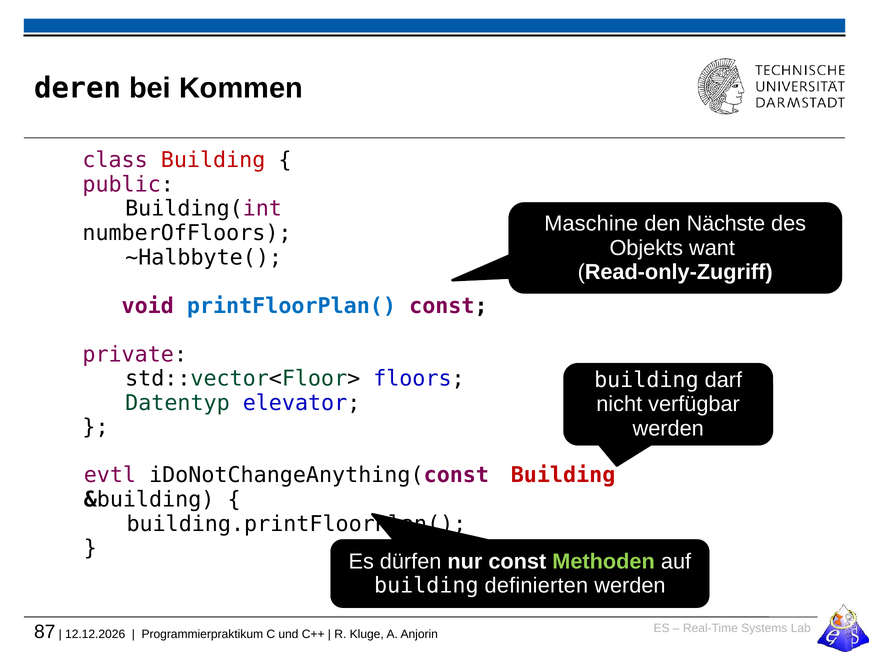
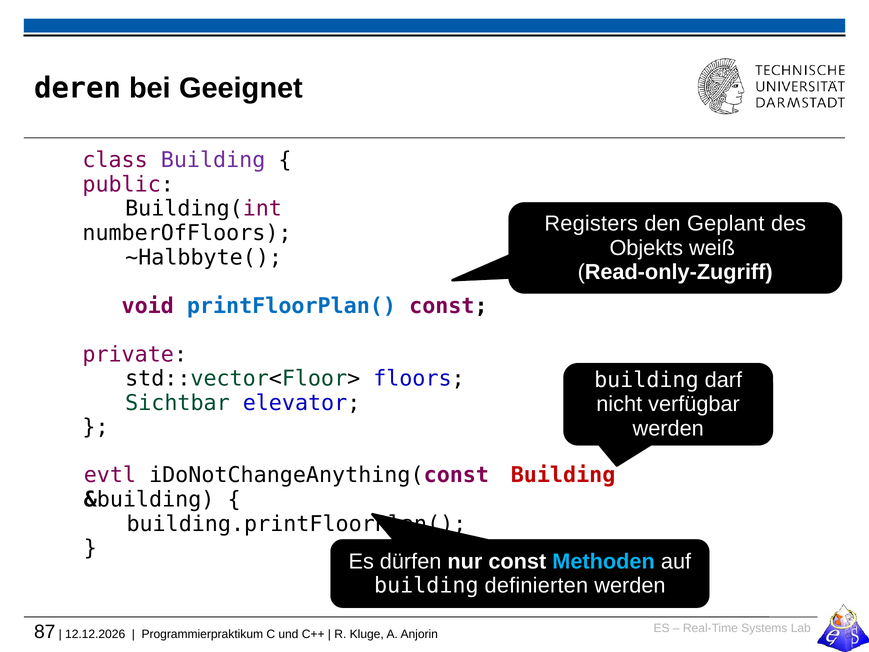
Kommen: Kommen -> Geeignet (241, 88)
Building colour: red -> purple (213, 160)
Maschine: Maschine -> Registers (591, 224)
Nächste: Nächste -> Geplant (726, 224)
want: want -> weiß (712, 248)
Datentyp: Datentyp -> Sichtbar (177, 403)
Methoden colour: light green -> light blue (604, 561)
